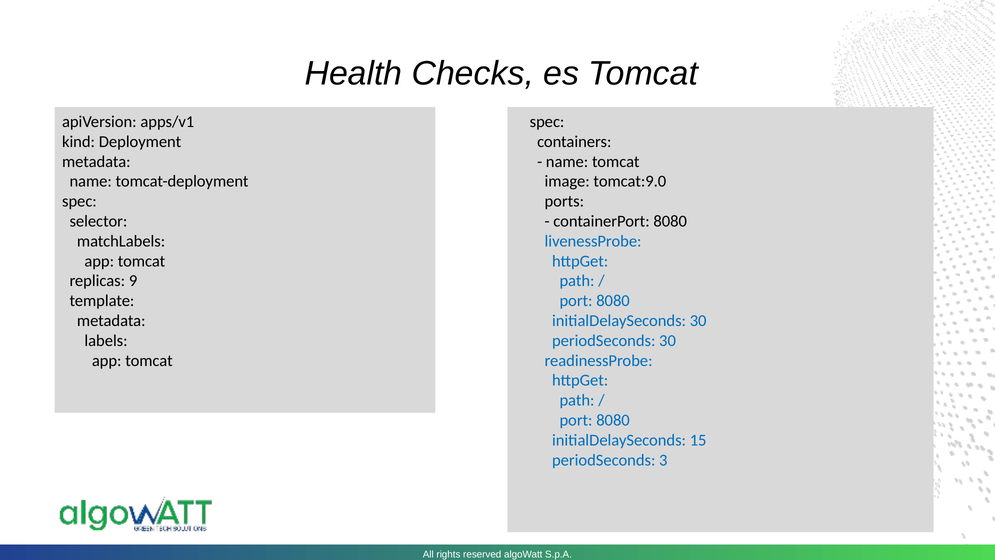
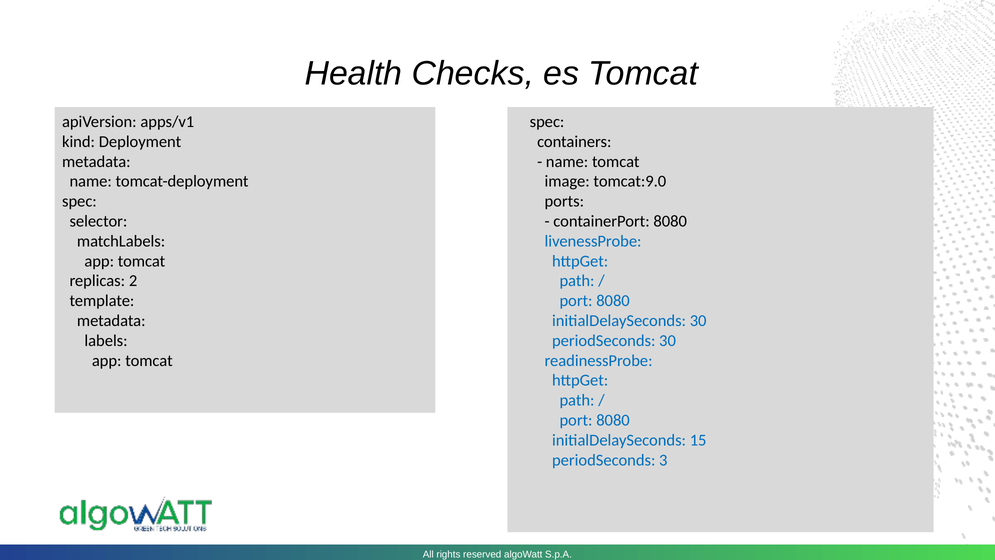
9: 9 -> 2 (133, 281)
